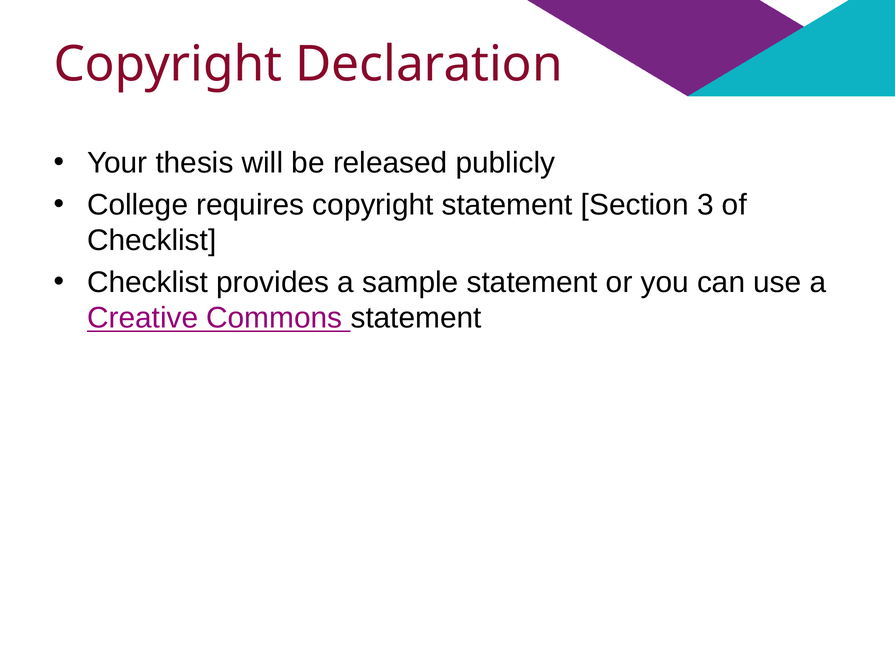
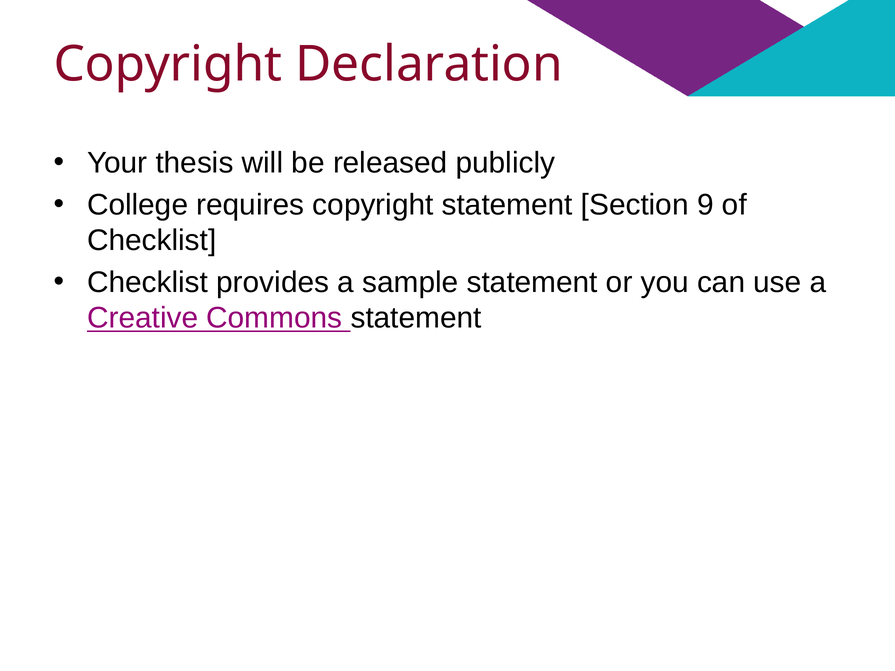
3: 3 -> 9 (705, 205)
